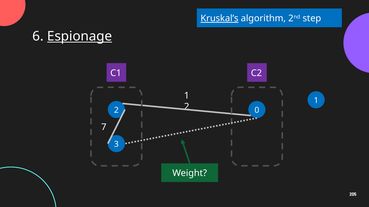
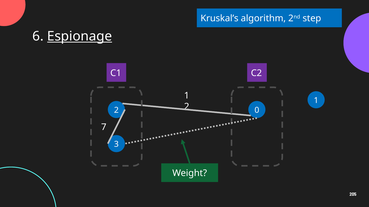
Kruskal’s underline: present -> none (219, 18)
